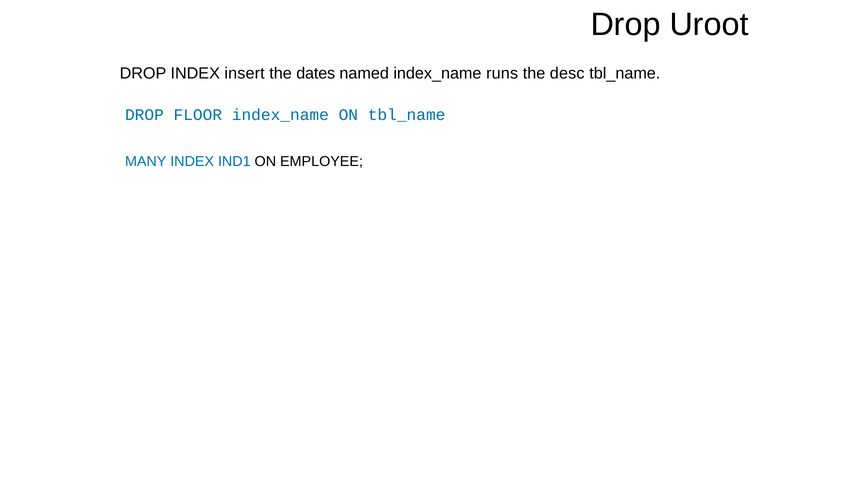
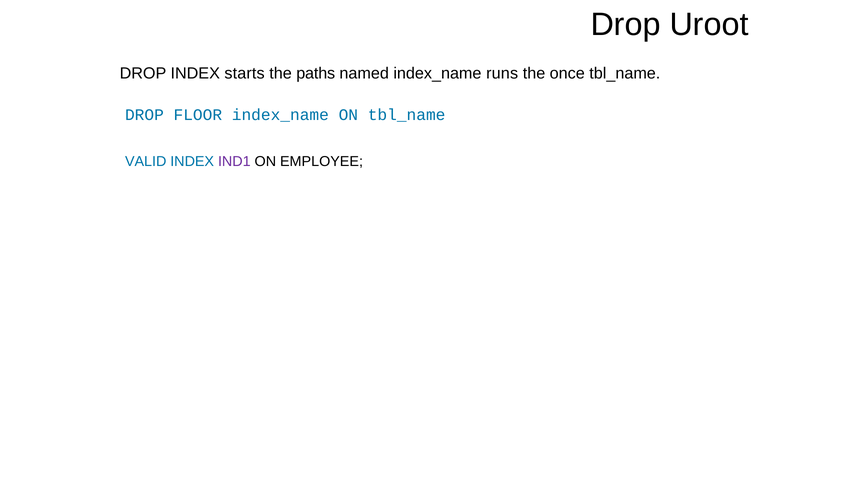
insert: insert -> starts (245, 73)
dates: dates -> paths (316, 73)
desc: desc -> once (567, 73)
MANY: MANY -> VALID (146, 162)
IND1 colour: blue -> purple (234, 162)
